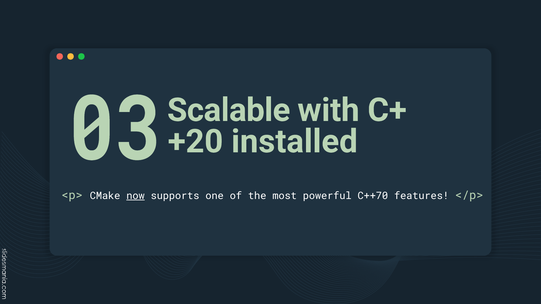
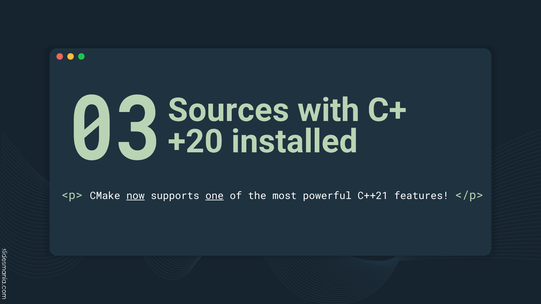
Scalable: Scalable -> Sources (228, 110)
one underline: none -> present (215, 196)
C++70: C++70 -> C++21 (373, 196)
